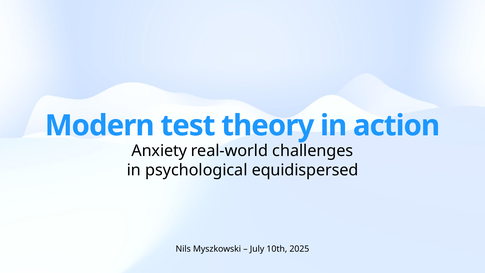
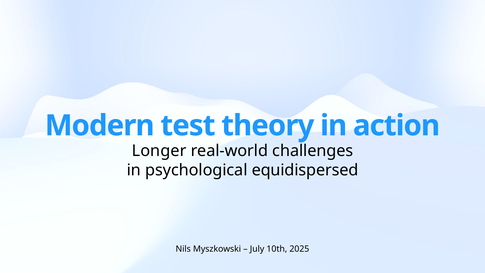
Anxiety: Anxiety -> Longer (159, 151)
